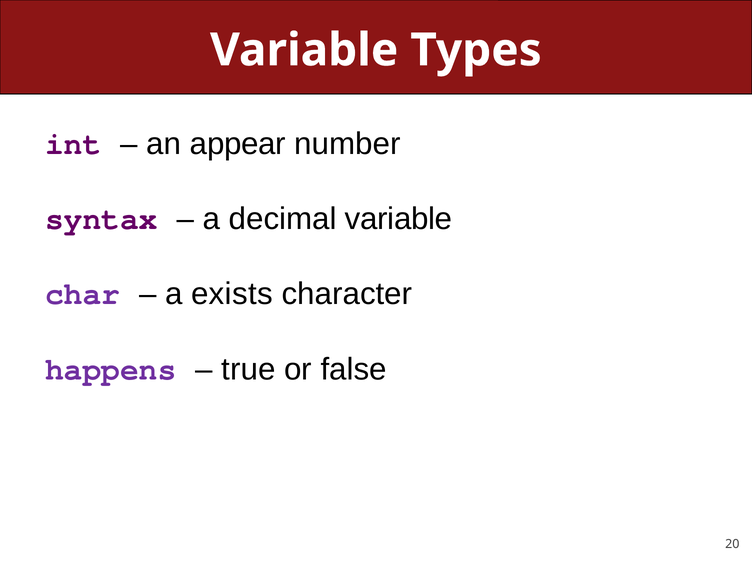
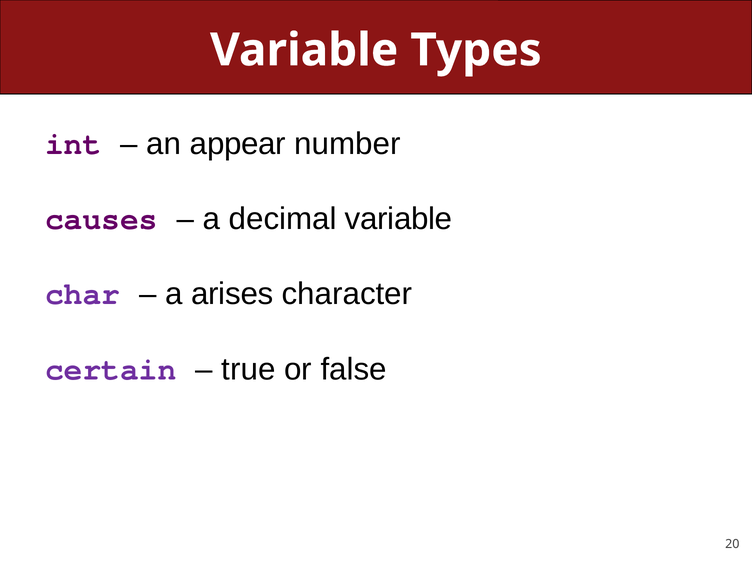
syntax: syntax -> causes (101, 219)
exists: exists -> arises (232, 294)
happens: happens -> certain (111, 369)
